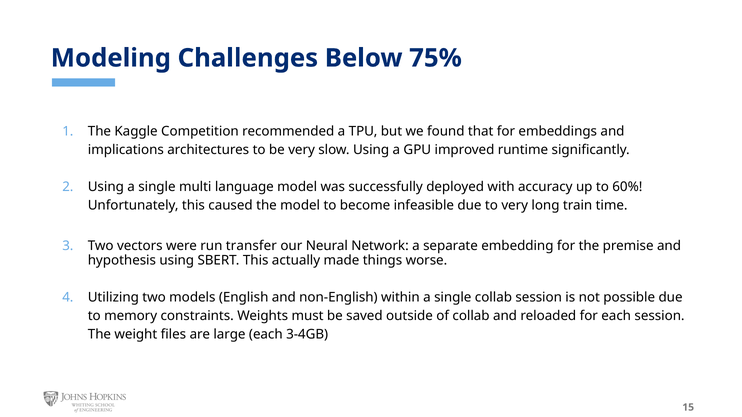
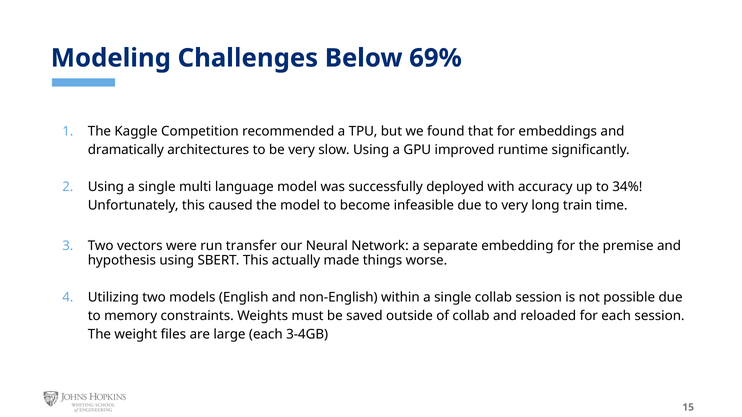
75%: 75% -> 69% (435, 58)
implications: implications -> dramatically (126, 150)
60%: 60% -> 34% (627, 187)
